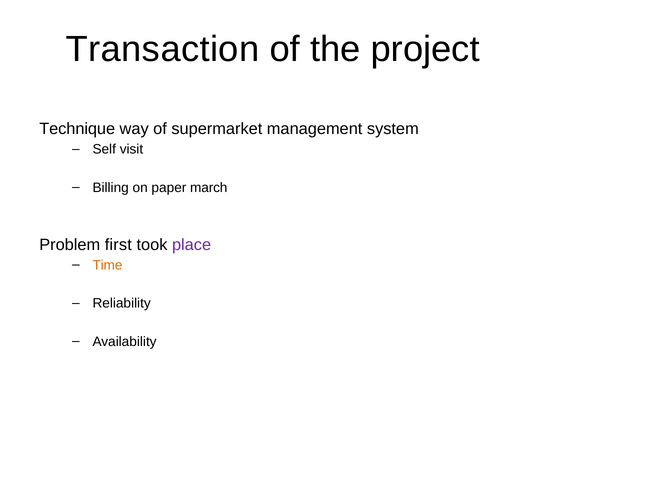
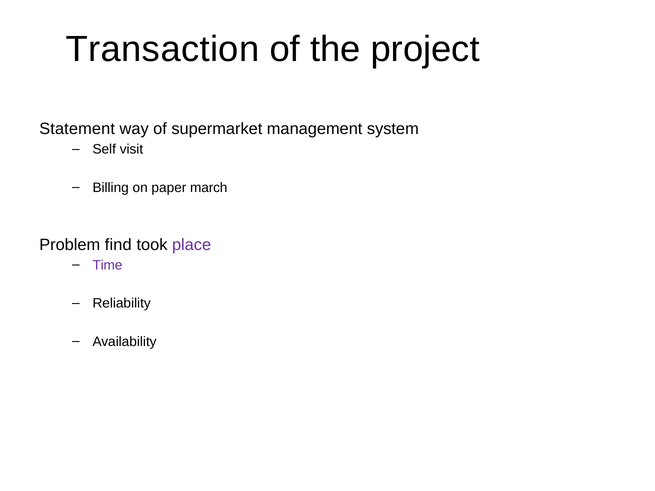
Technique: Technique -> Statement (77, 129)
first: first -> find (118, 245)
Time colour: orange -> purple (107, 265)
